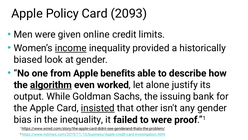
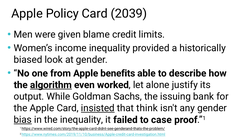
2093: 2093 -> 2039 (129, 14)
online: online -> blame (96, 34)
income underline: present -> none (71, 48)
other: other -> think (147, 108)
bias underline: none -> present (23, 119)
to were: were -> case (161, 119)
